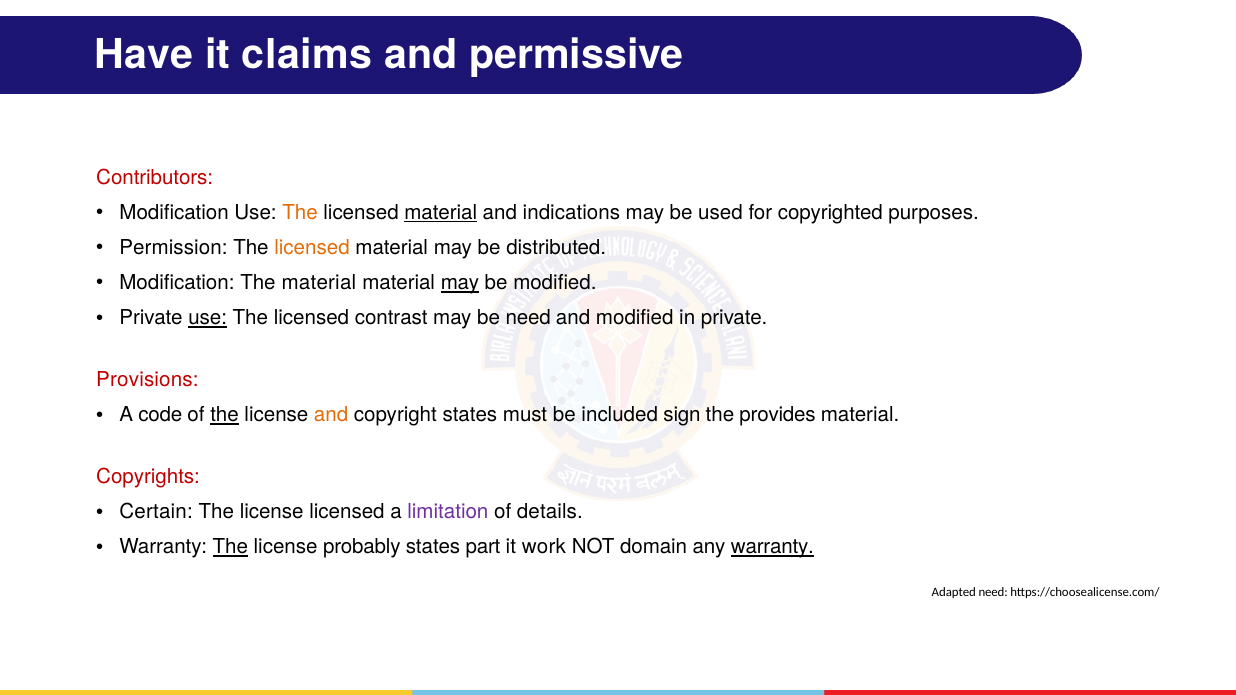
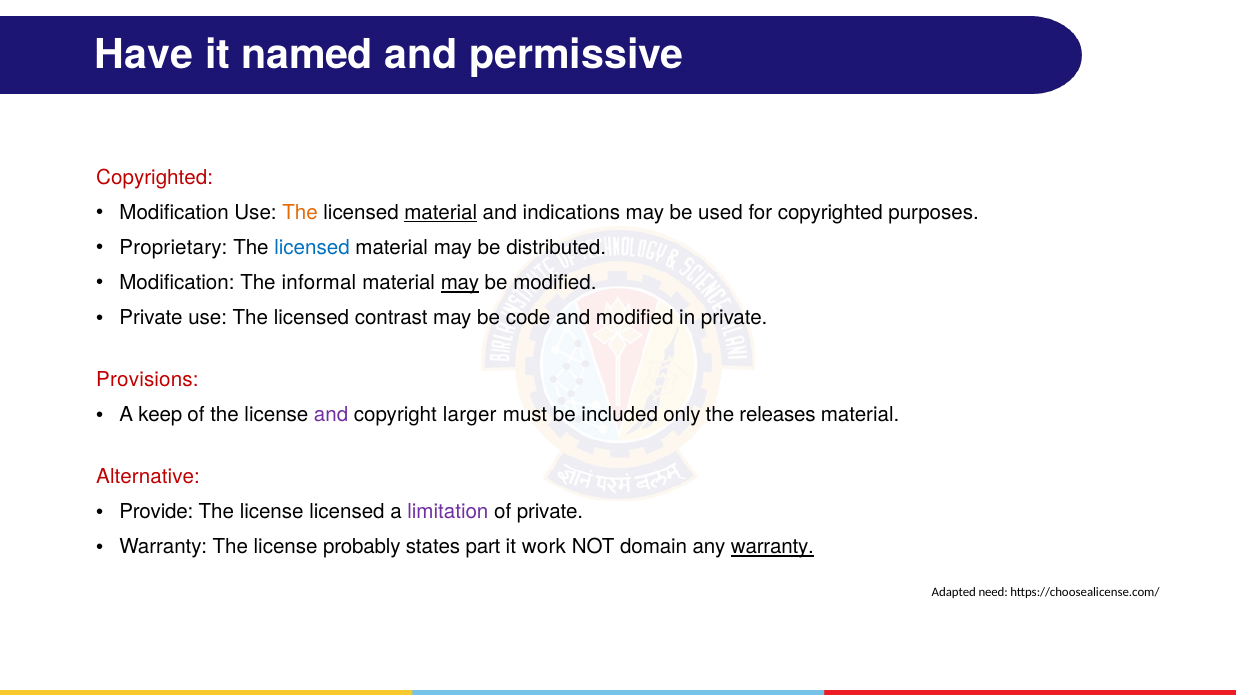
claims: claims -> named (308, 55)
Contributors: Contributors -> Copyrighted (155, 178)
Permission: Permission -> Proprietary (173, 248)
licensed colour: orange -> blue (312, 248)
The material: material -> informal (319, 283)
use underline: present -> none (208, 318)
be need: need -> code (528, 318)
code: code -> keep (160, 415)
the underline: present -> none (225, 415)
and colour: orange -> purple (331, 415)
copyright states: states -> larger (470, 415)
sign: sign -> only (682, 415)
provides: provides -> releases (778, 415)
Copyrights: Copyrights -> Alternative (148, 477)
Certain: Certain -> Provide (156, 512)
of details: details -> private (550, 512)
The underline: present -> none (230, 547)
